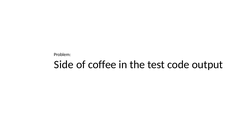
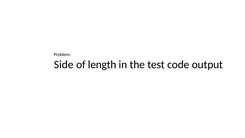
coffee: coffee -> length (102, 65)
